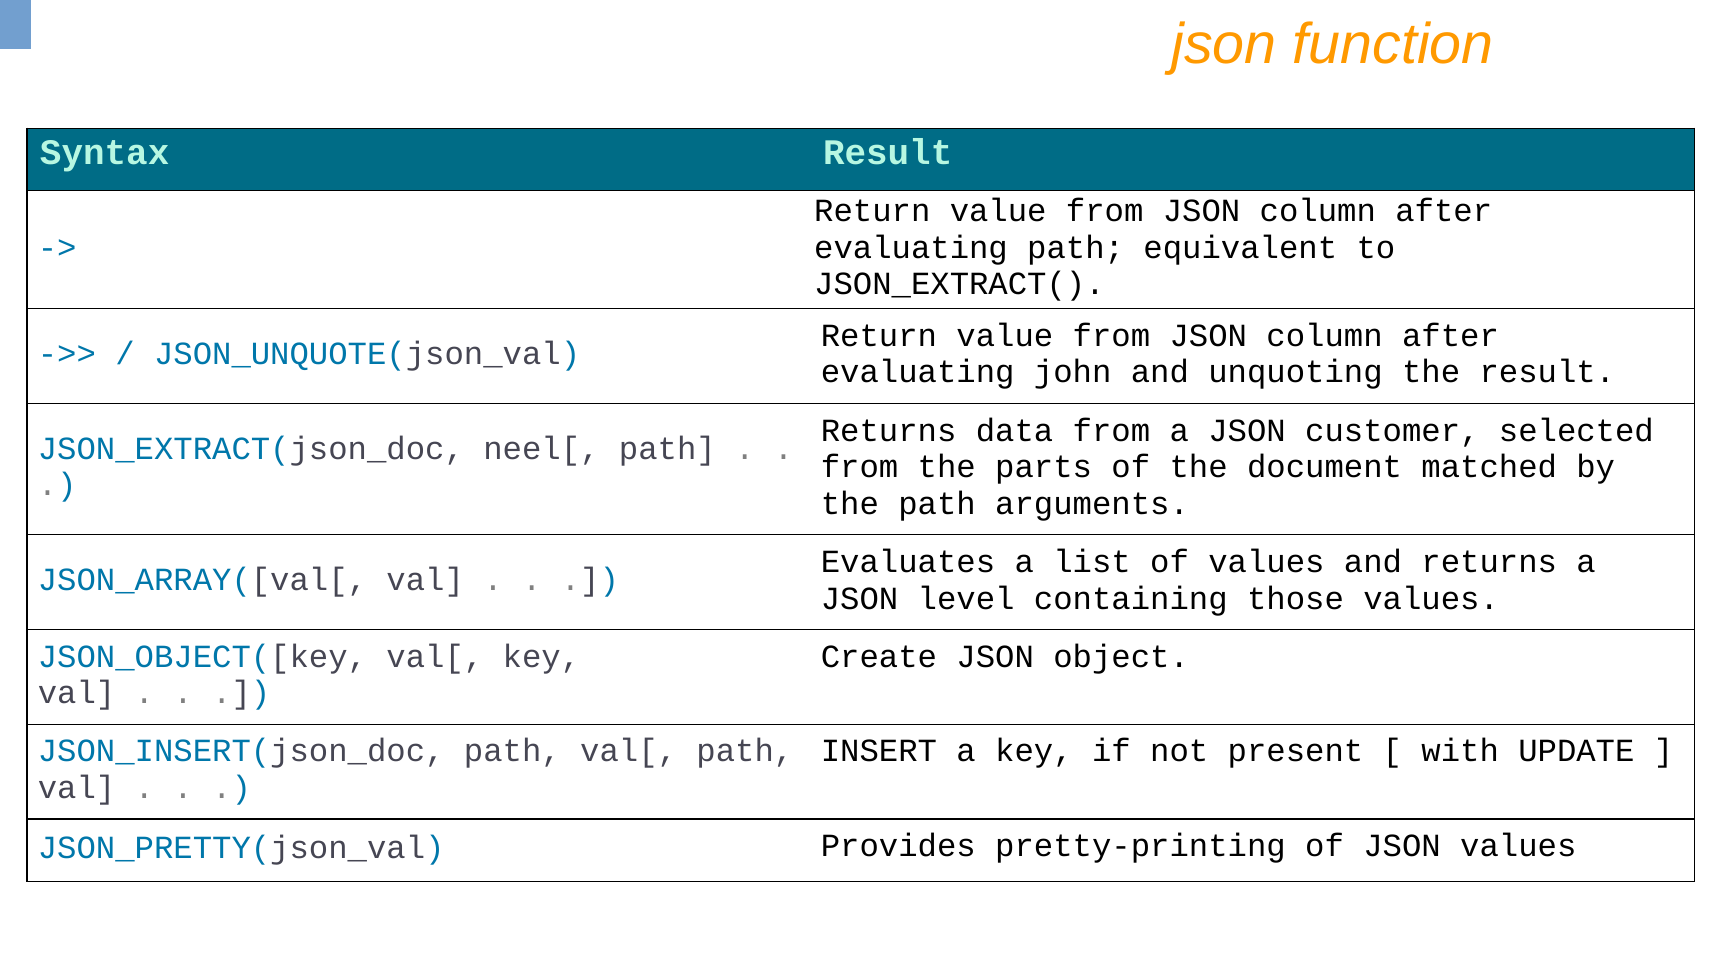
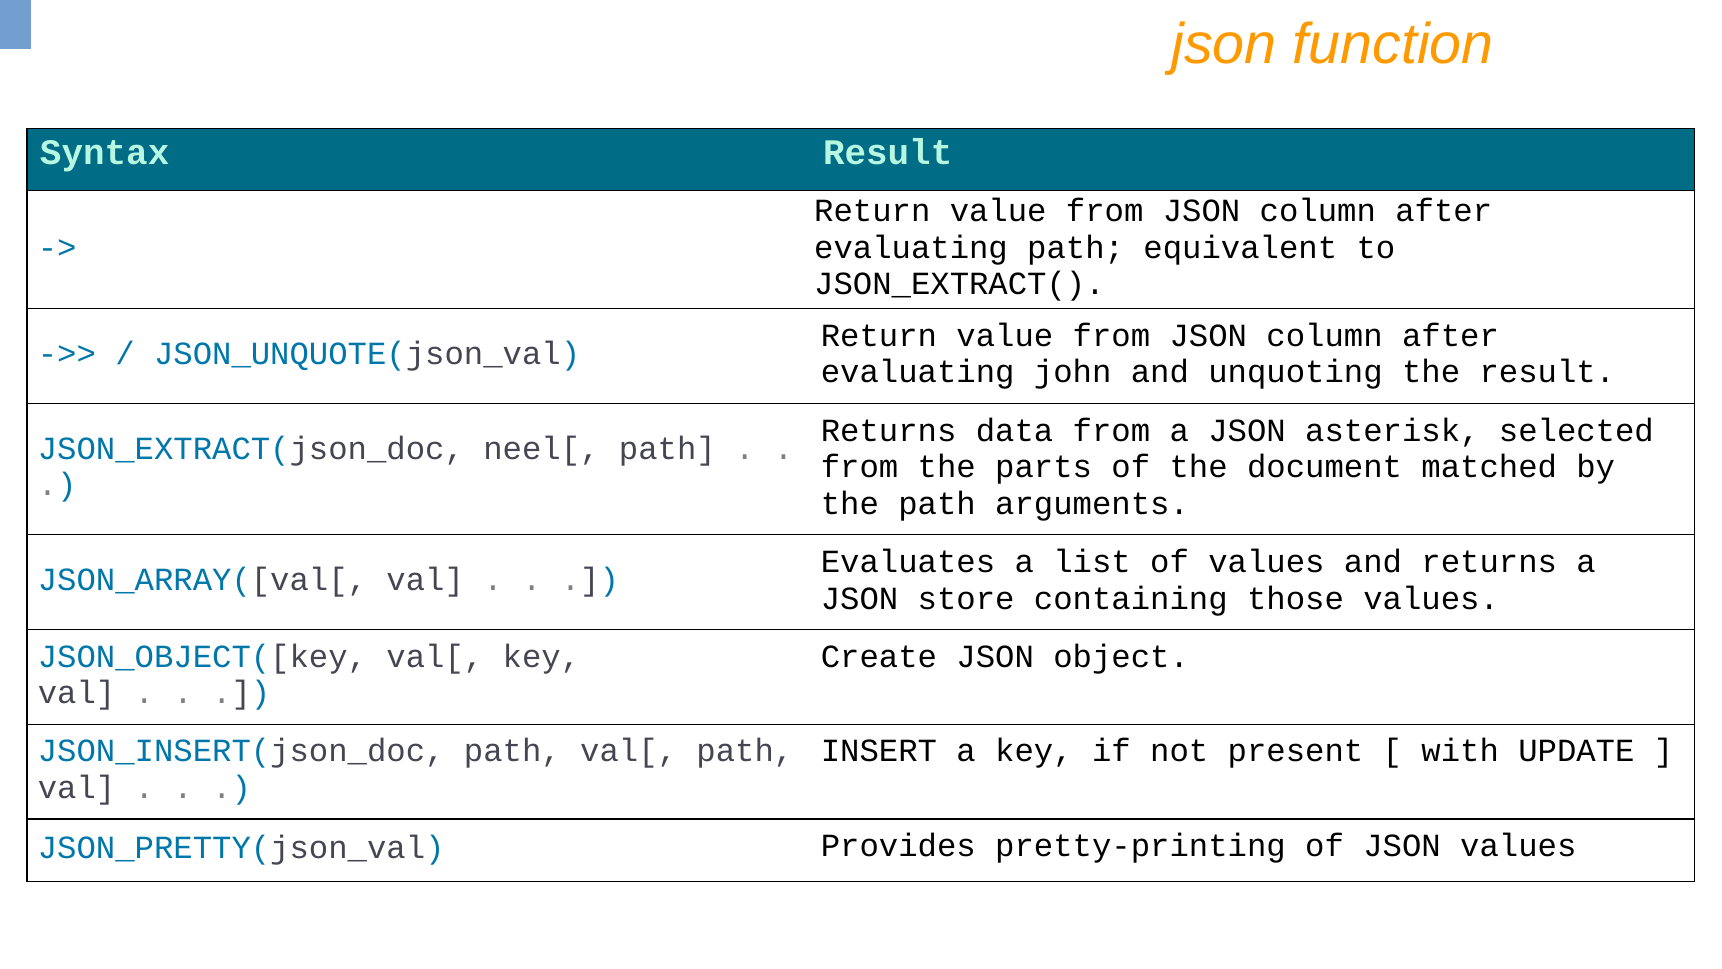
customer: customer -> asterisk (1392, 430)
level: level -> store (966, 598)
